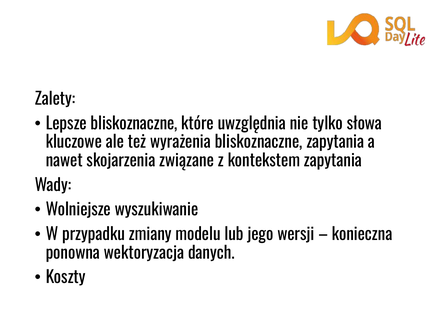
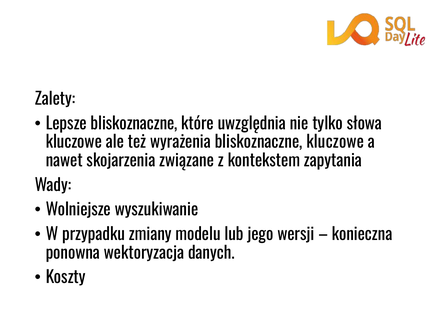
bliskoznaczne zapytania: zapytania -> kluczowe (335, 143)
